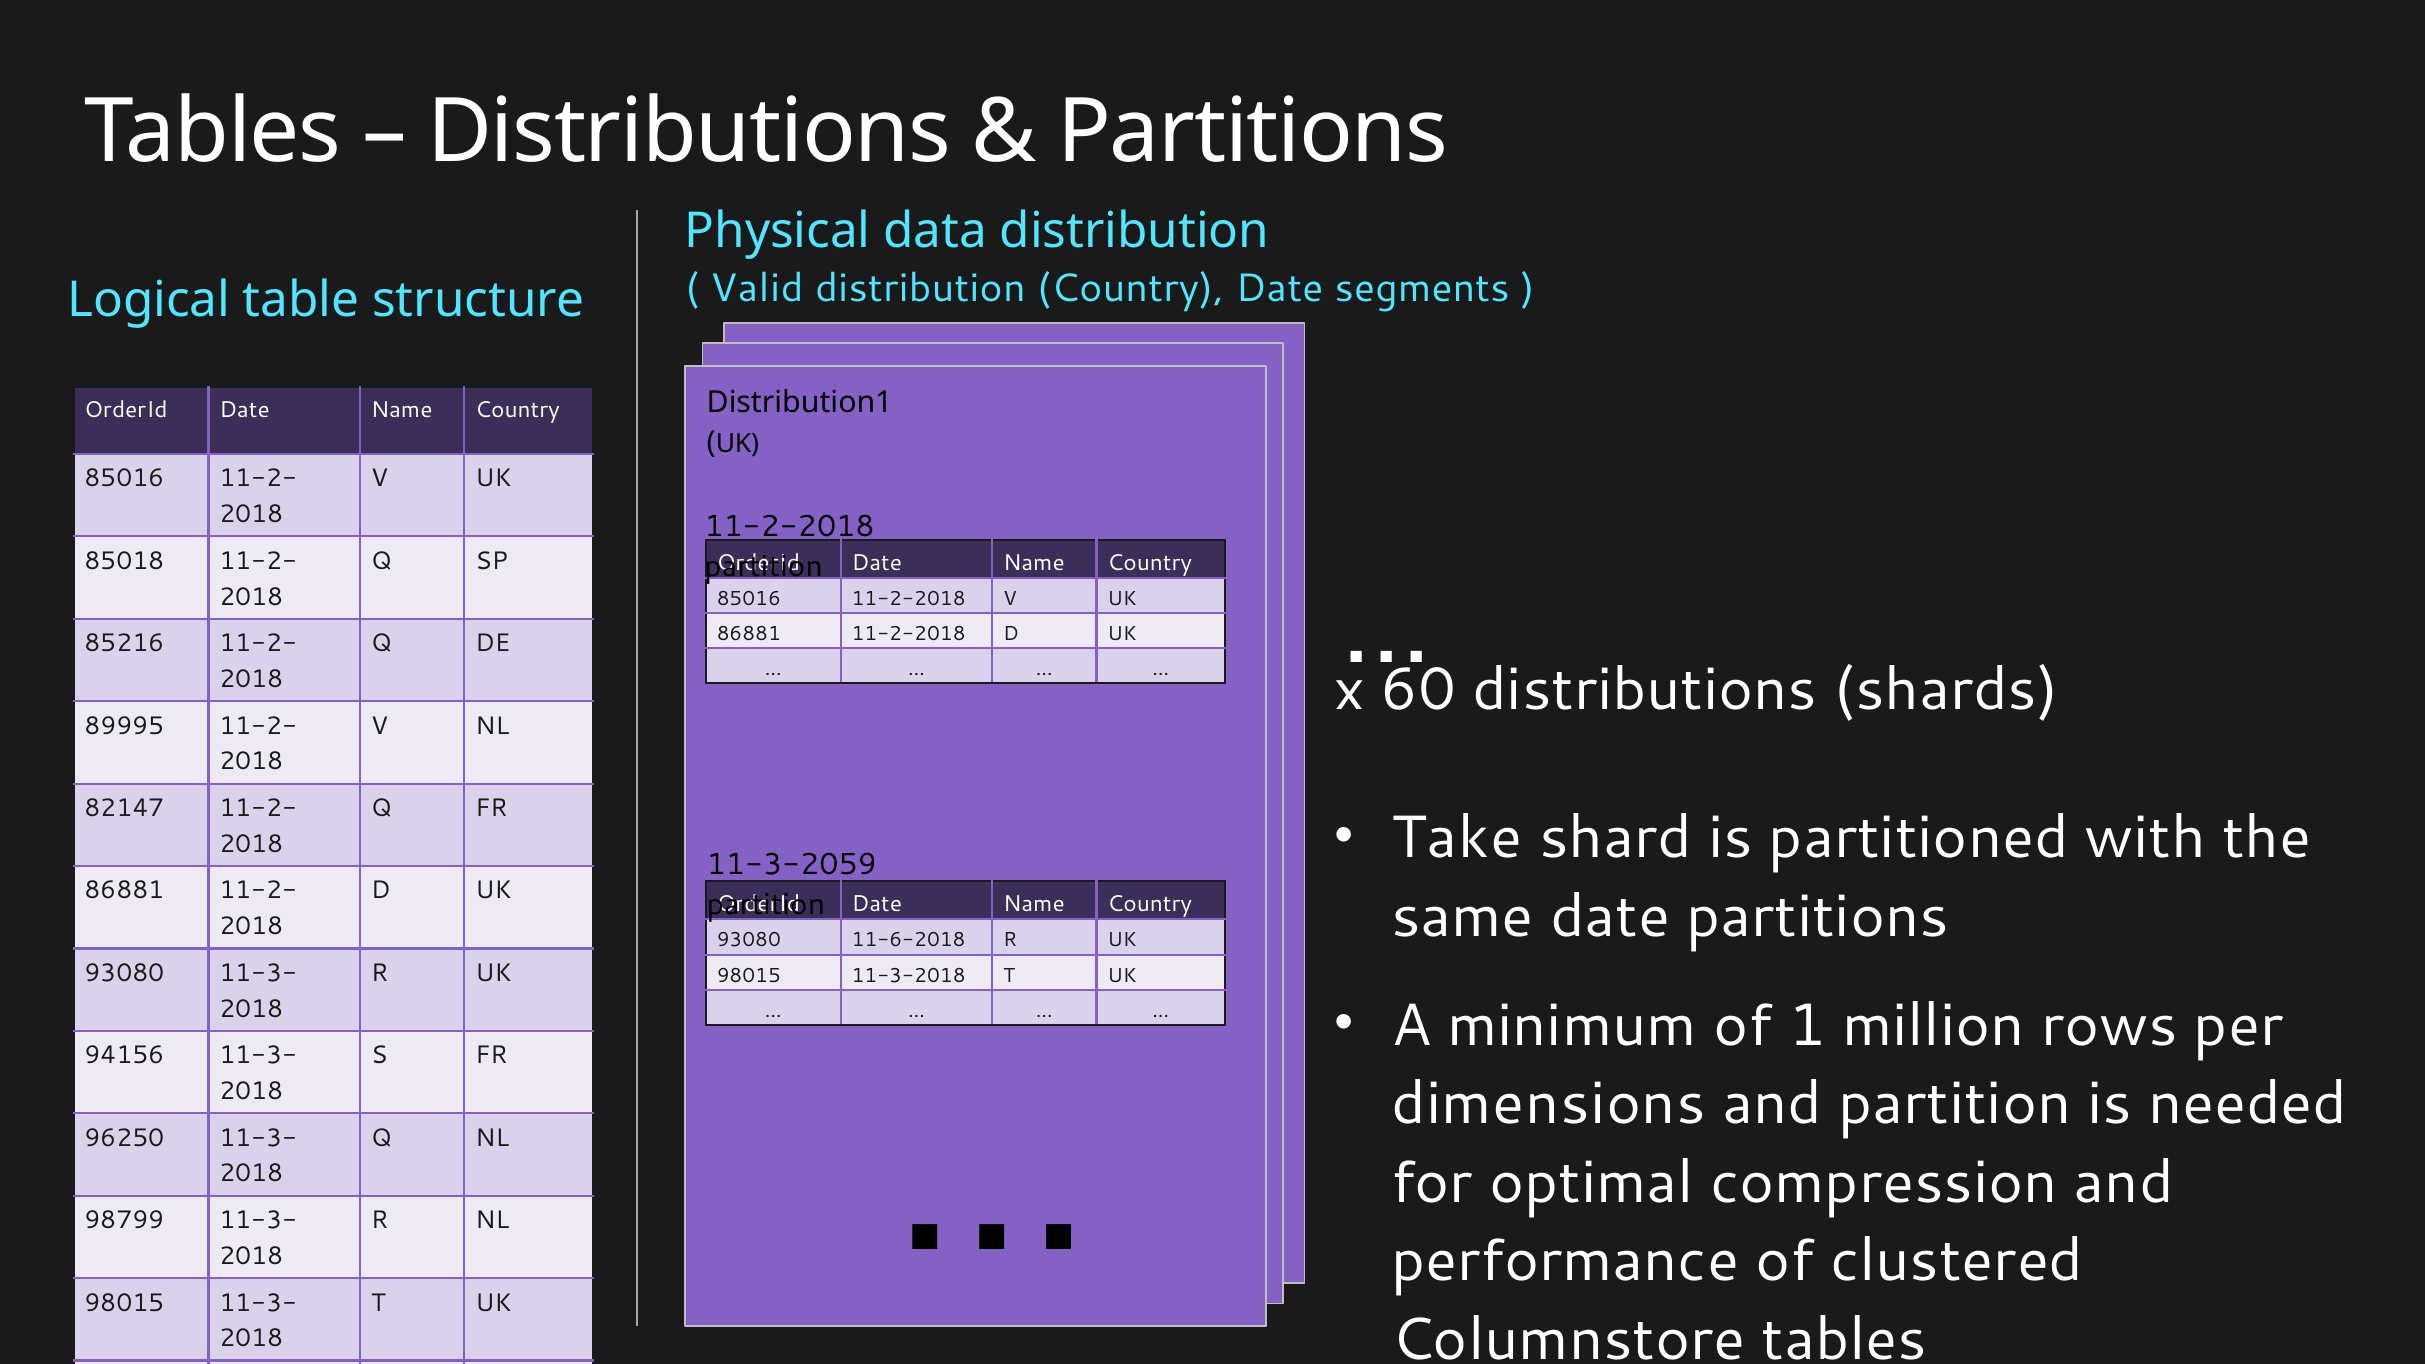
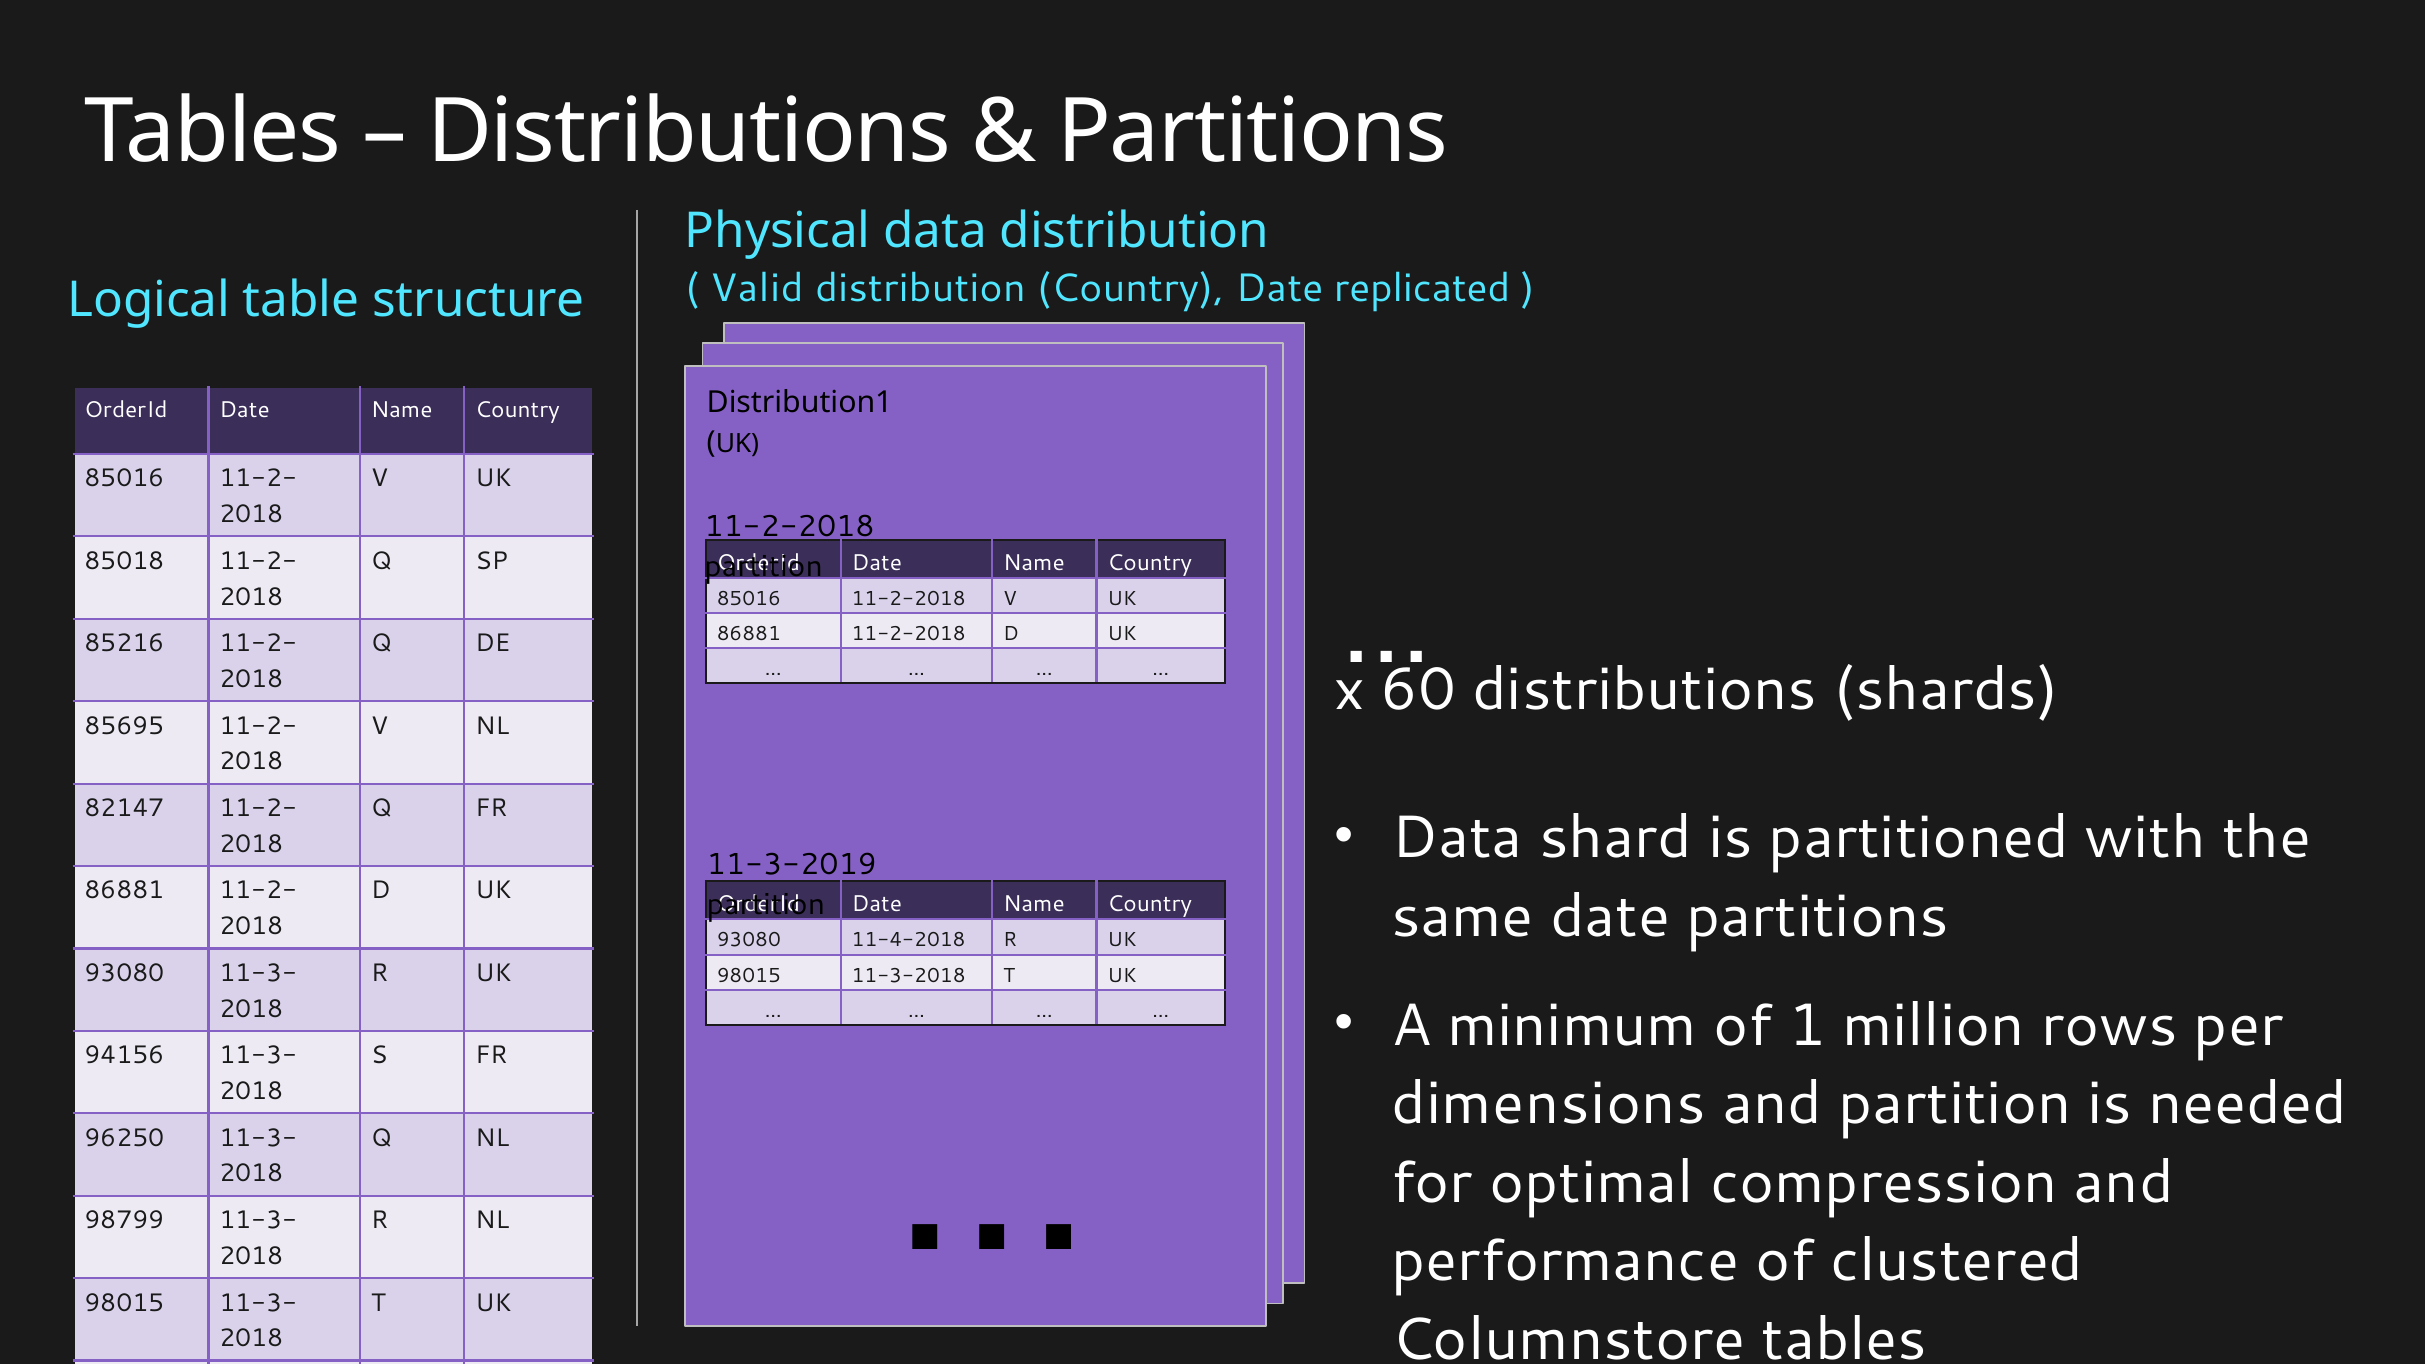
segments: segments -> replicated (1422, 289)
89995: 89995 -> 85695 (124, 726)
Take: Take -> Data (1457, 838)
11-3-2059: 11-3-2059 -> 11-3-2019 (792, 865)
11-6-2018: 11-6-2018 -> 11-4-2018 (909, 940)
